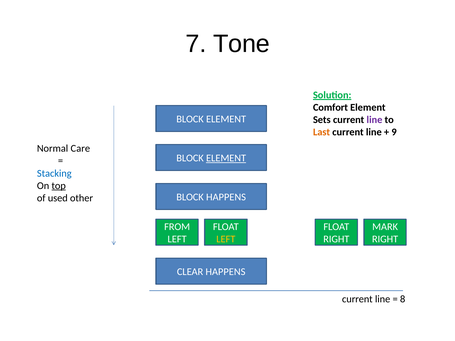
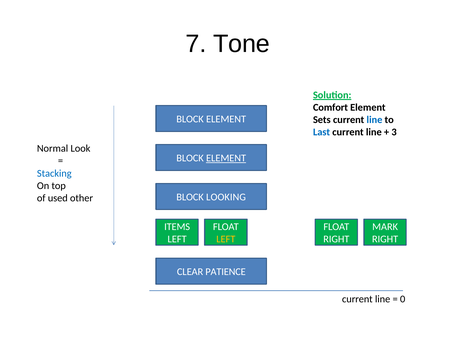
line colour: purple -> blue (374, 120)
Last colour: orange -> blue (322, 132)
9: 9 -> 3 (394, 132)
Care: Care -> Look (80, 149)
top underline: present -> none (59, 186)
BLOCK HAPPENS: HAPPENS -> LOOKING (226, 197)
FROM: FROM -> ITEMS (177, 227)
CLEAR HAPPENS: HAPPENS -> PATIENCE (226, 272)
8: 8 -> 0 (403, 299)
